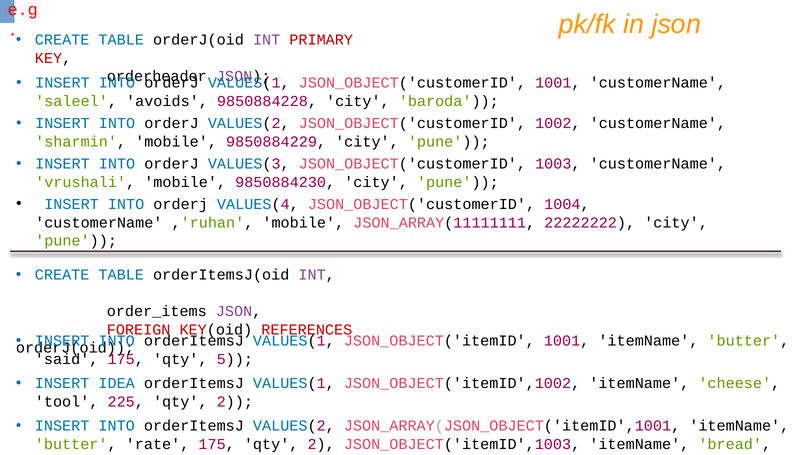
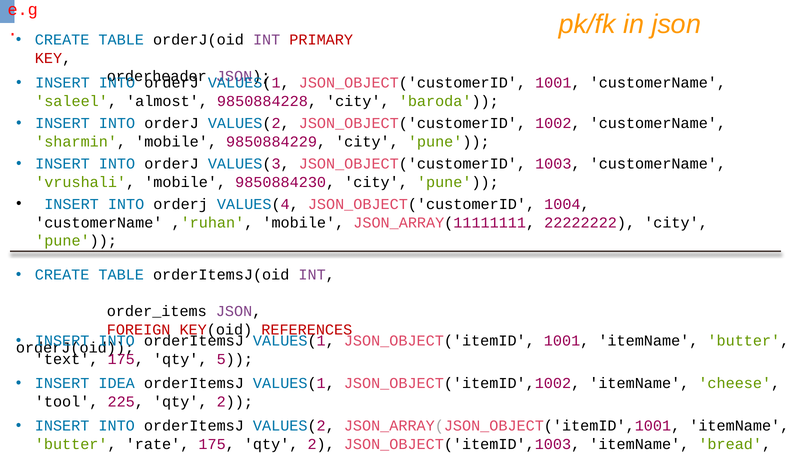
avoids: avoids -> almost (167, 101)
said: said -> text (67, 359)
